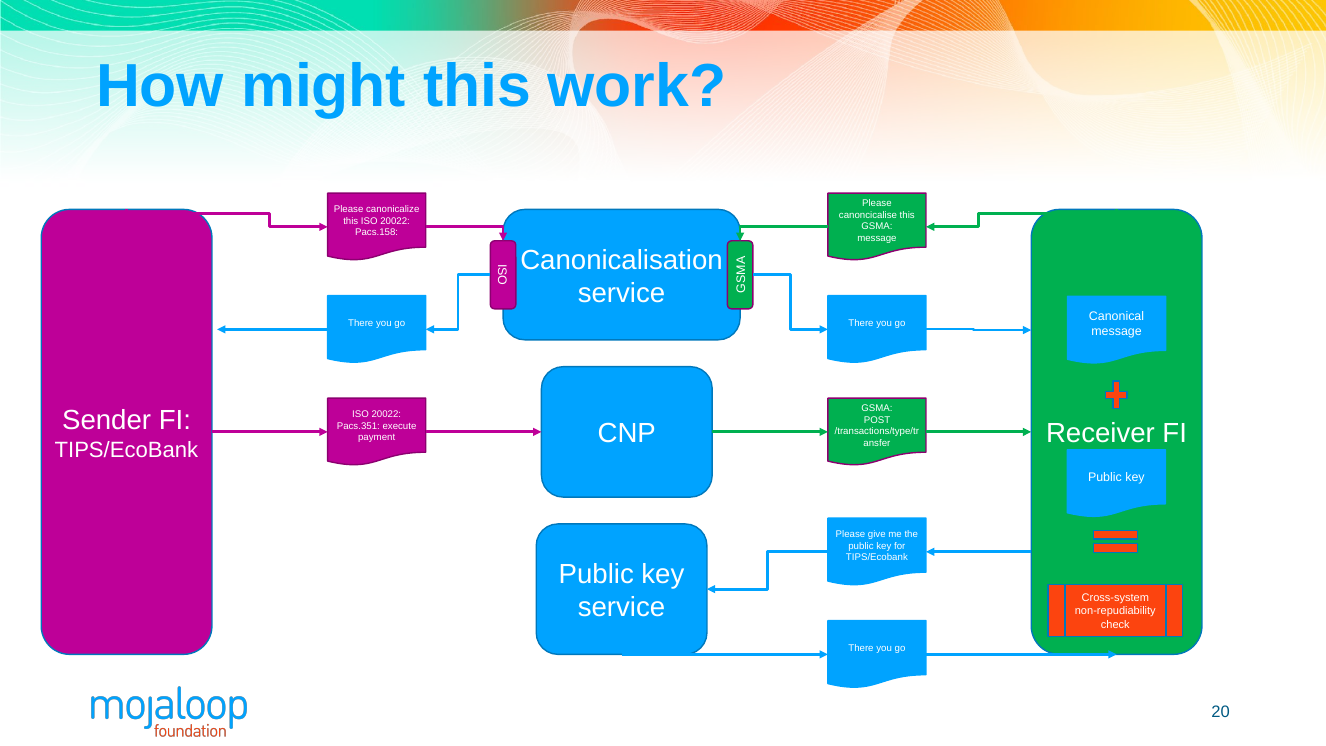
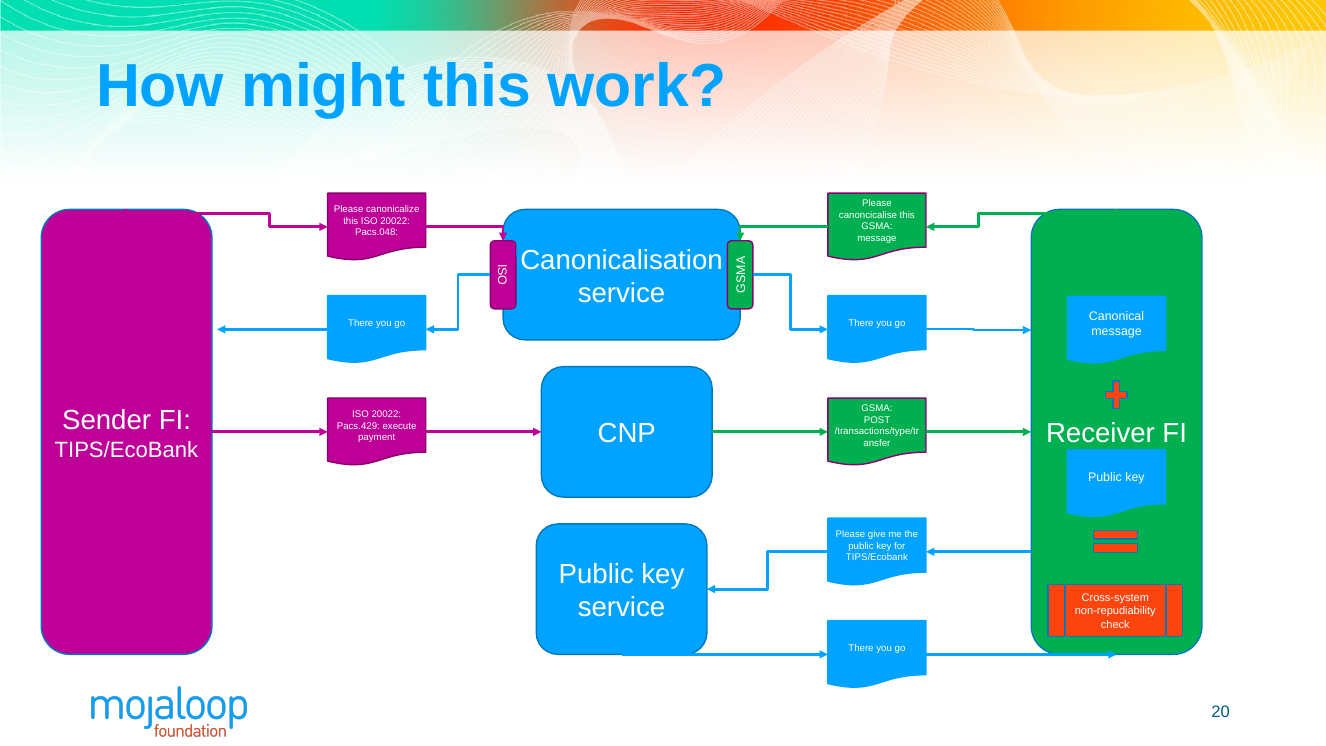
Pacs.158: Pacs.158 -> Pacs.048 (377, 232)
Pacs.351: Pacs.351 -> Pacs.429 (358, 426)
